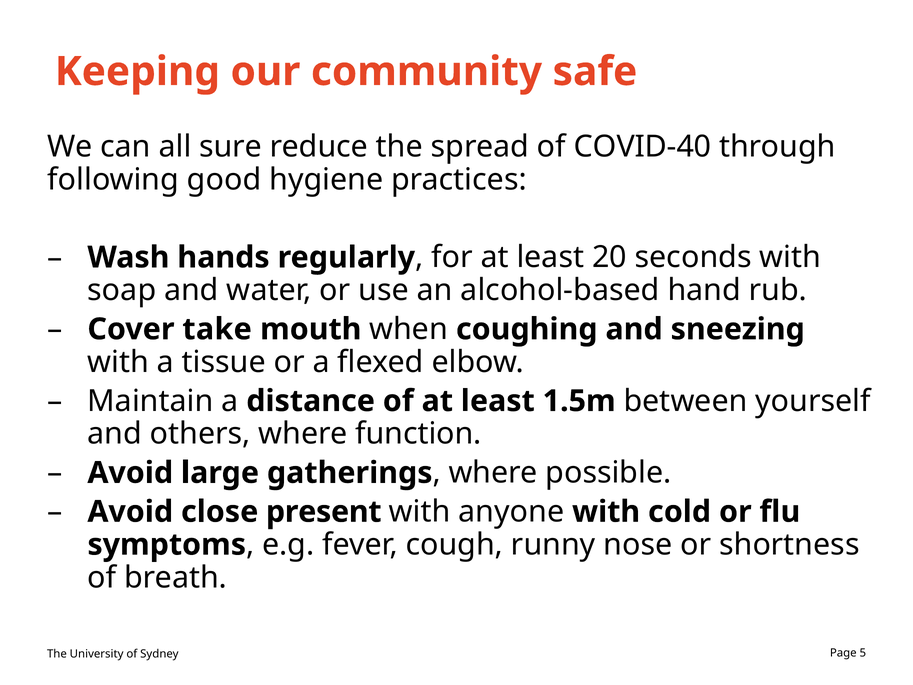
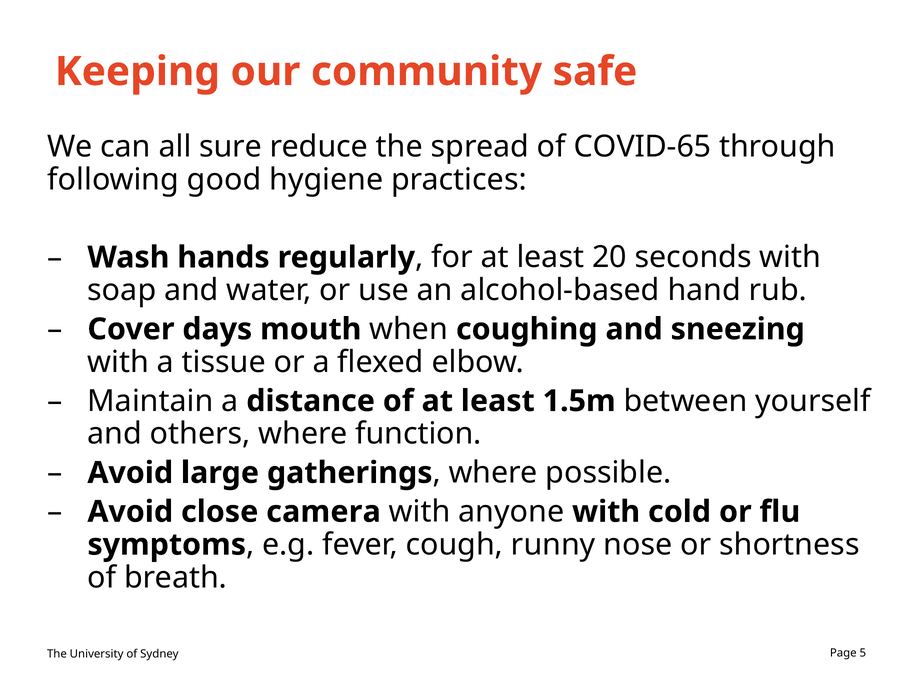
COVID-40: COVID-40 -> COVID-65 (643, 147)
take: take -> days (217, 329)
present: present -> camera (323, 512)
